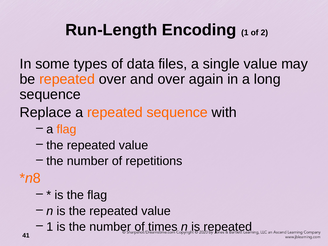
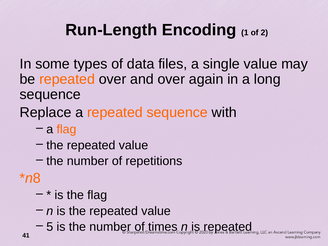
1: 1 -> 5 (50, 227)
